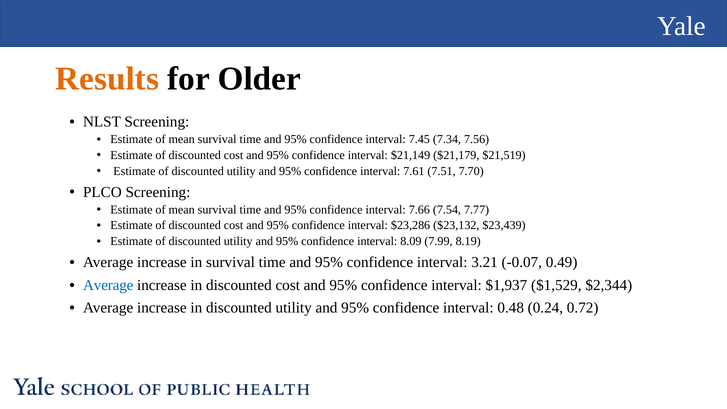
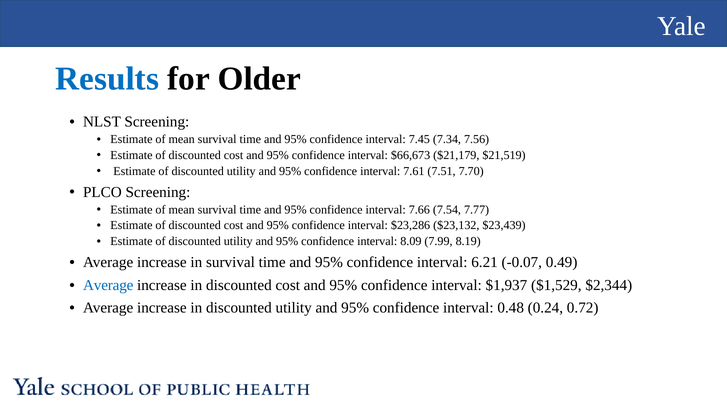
Results colour: orange -> blue (107, 79)
$21,149: $21,149 -> $66,673 (411, 155)
3.21: 3.21 -> 6.21 (485, 262)
